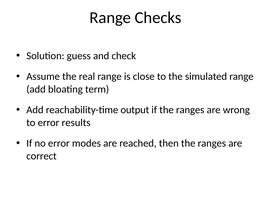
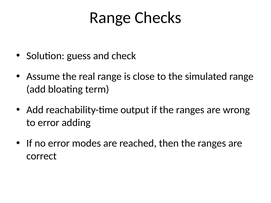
results: results -> adding (76, 123)
